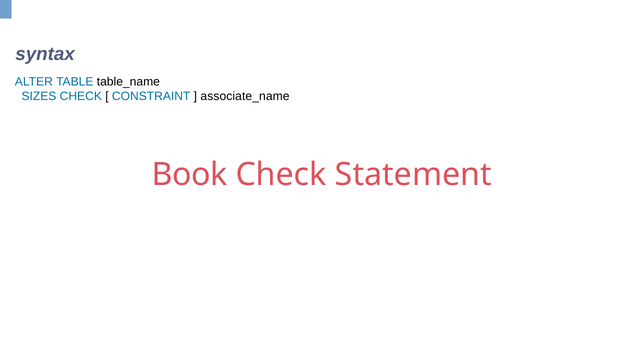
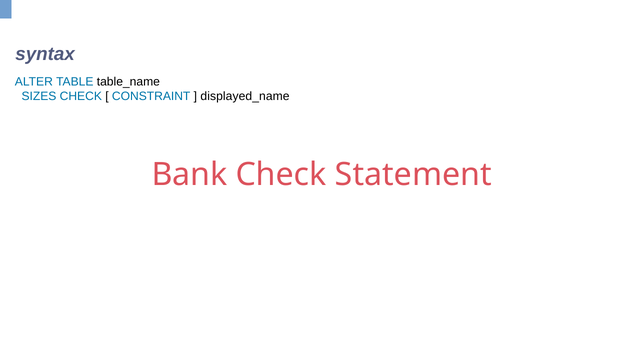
associate_name: associate_name -> displayed_name (245, 96)
Book: Book -> Bank (190, 175)
